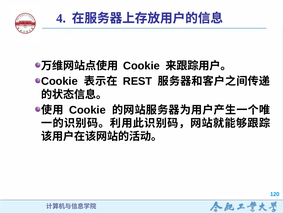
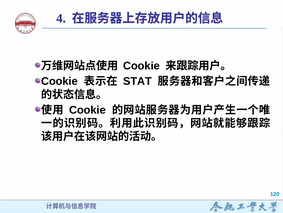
REST: REST -> STAT (137, 81)
